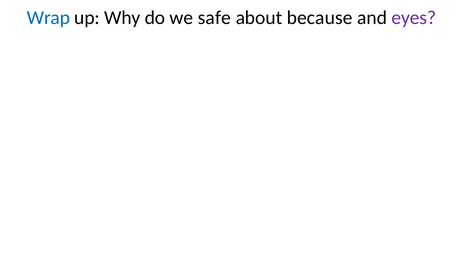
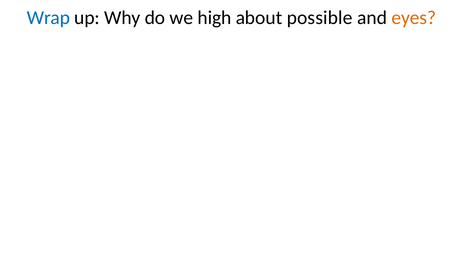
safe: safe -> high (214, 18)
because: because -> possible (320, 18)
eyes colour: purple -> orange (414, 18)
